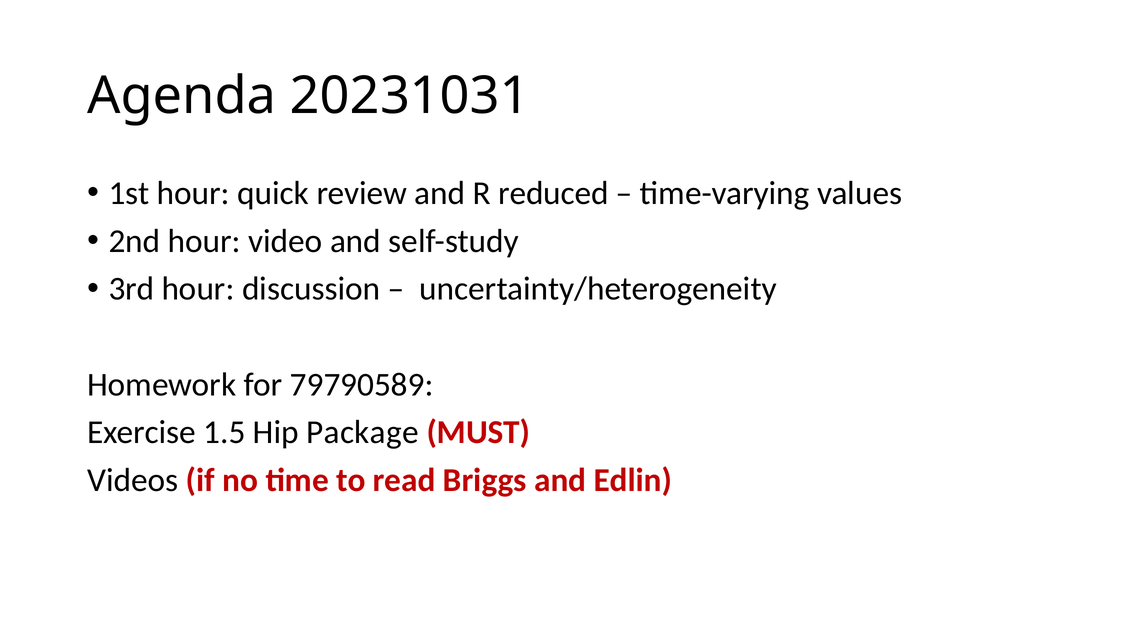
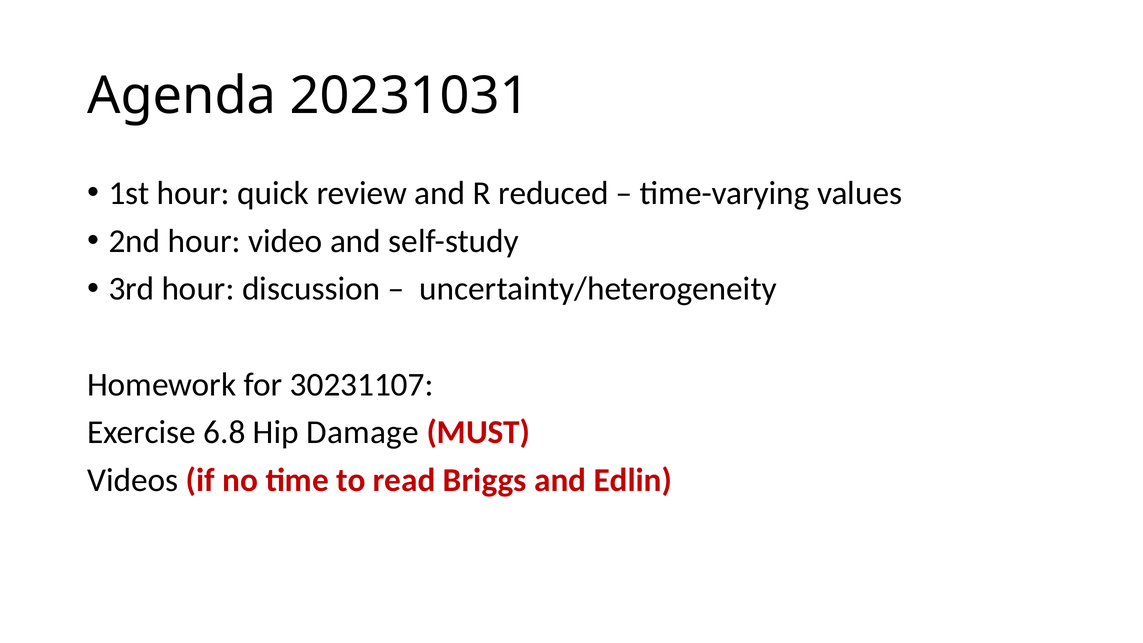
79790589: 79790589 -> 30231107 (362, 385)
1.5: 1.5 -> 6.8 (224, 432)
Package: Package -> Damage (363, 432)
